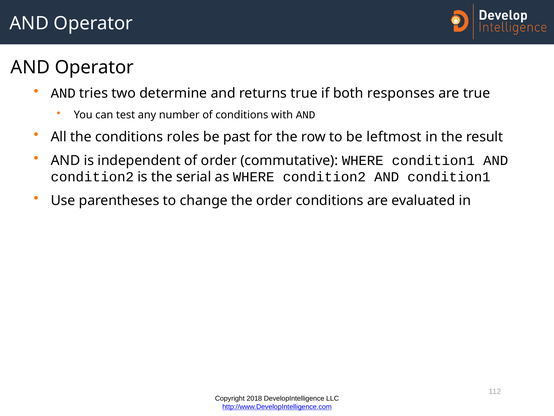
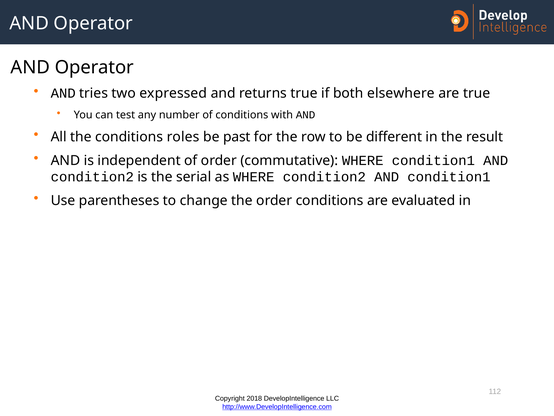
determine: determine -> expressed (173, 93)
responses: responses -> elsewhere (401, 93)
leftmost: leftmost -> different (394, 137)
